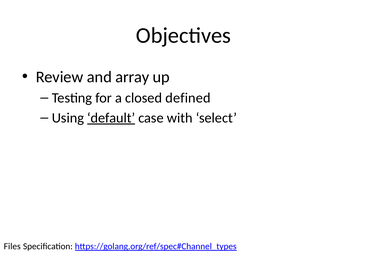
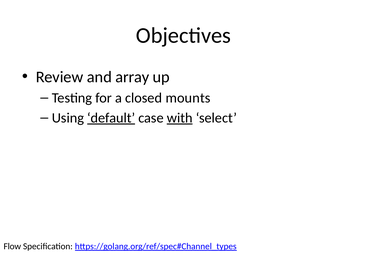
defined: defined -> mounts (188, 98)
with underline: none -> present (180, 118)
Files: Files -> Flow (12, 247)
